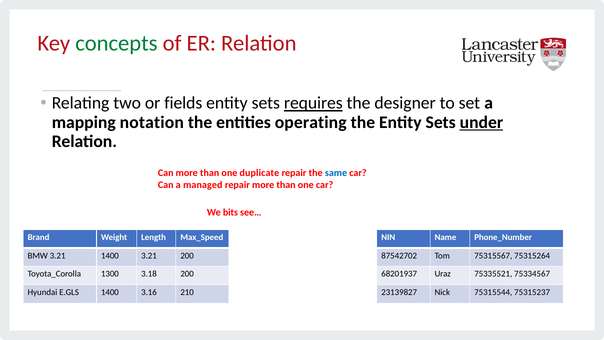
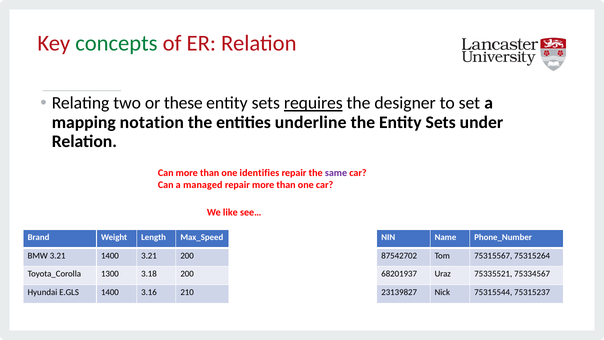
fields: fields -> these (183, 103)
operating: operating -> underline (311, 122)
under underline: present -> none (481, 122)
duplicate: duplicate -> identifies (259, 173)
same colour: blue -> purple (336, 173)
bits: bits -> like (230, 212)
